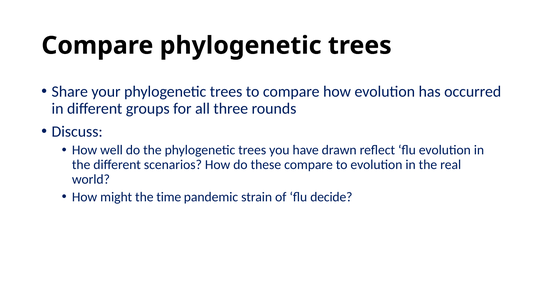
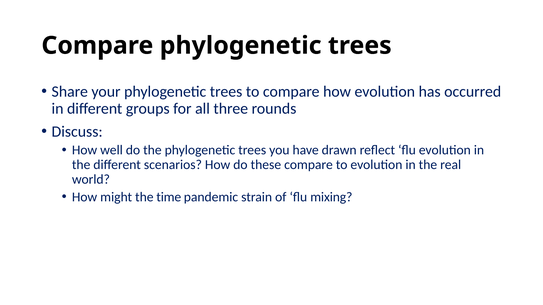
decide: decide -> mixing (331, 197)
